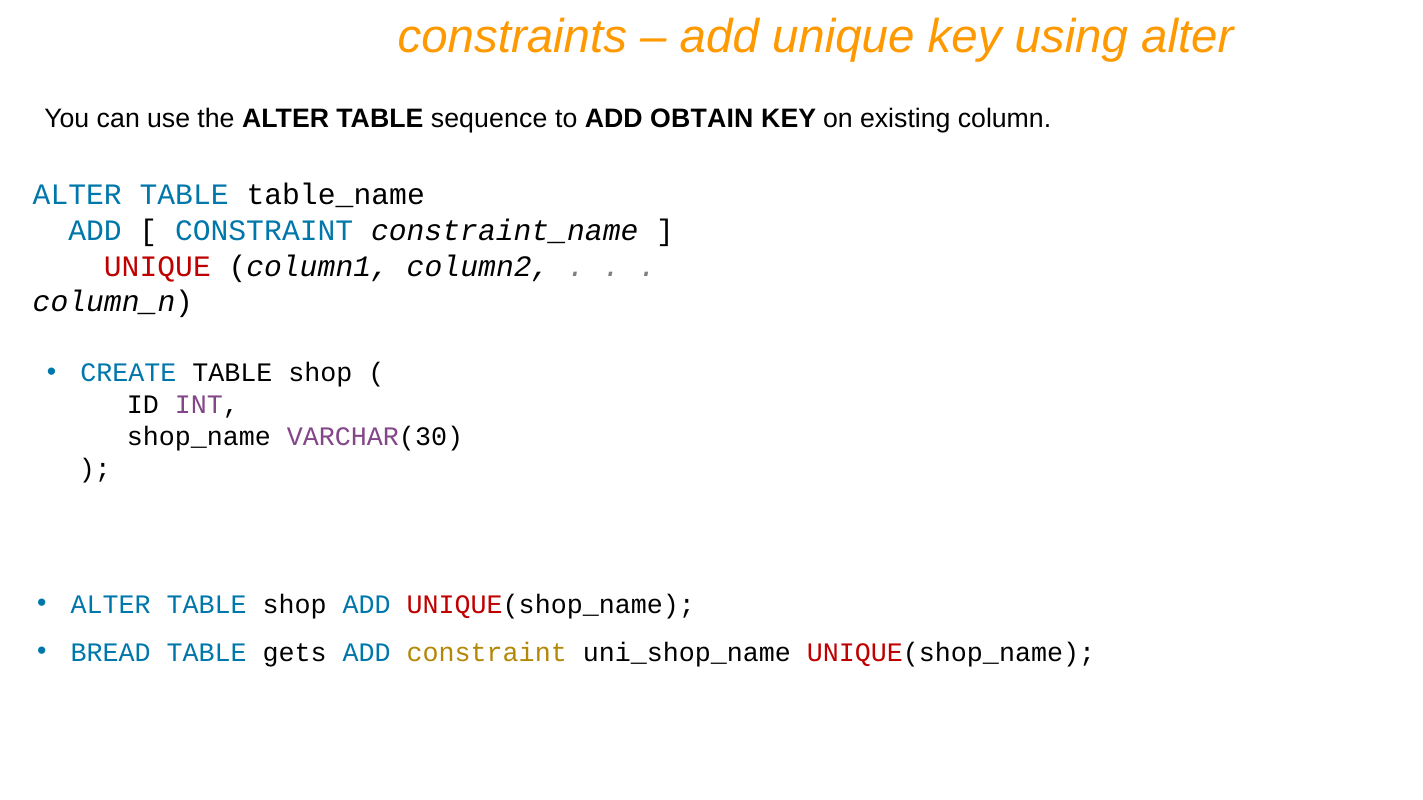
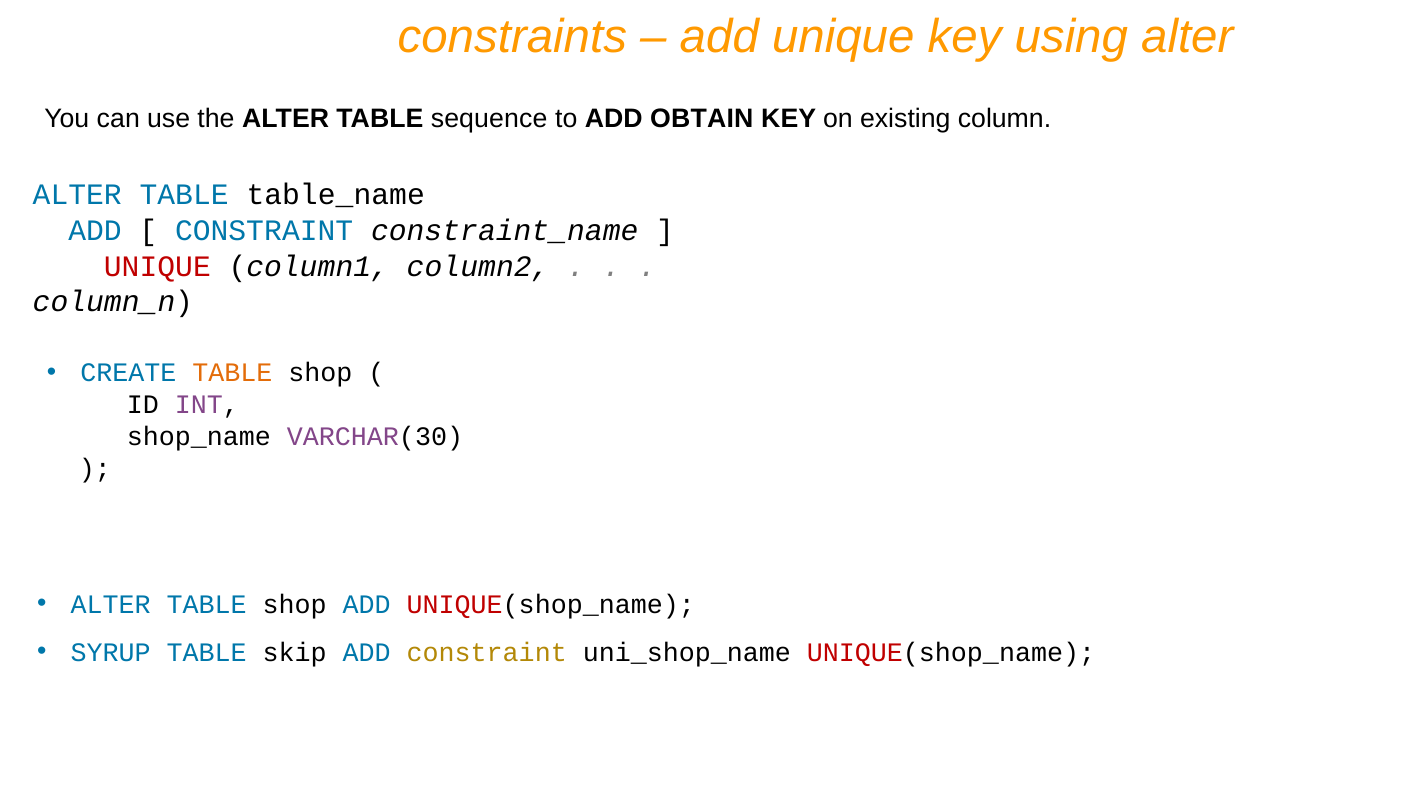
TABLE colour: black -> orange (232, 373)
BREAD: BREAD -> SYRUP (111, 653)
gets: gets -> skip (295, 653)
